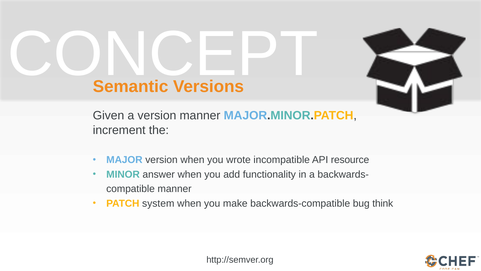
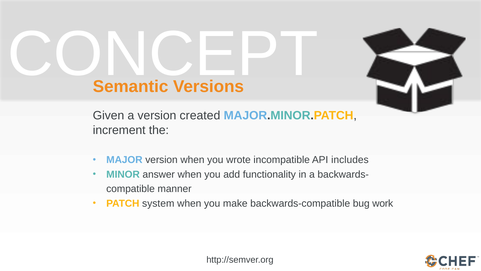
version manner: manner -> created (200, 115)
resource: resource -> includes (350, 160)
think: think -> work (383, 203)
